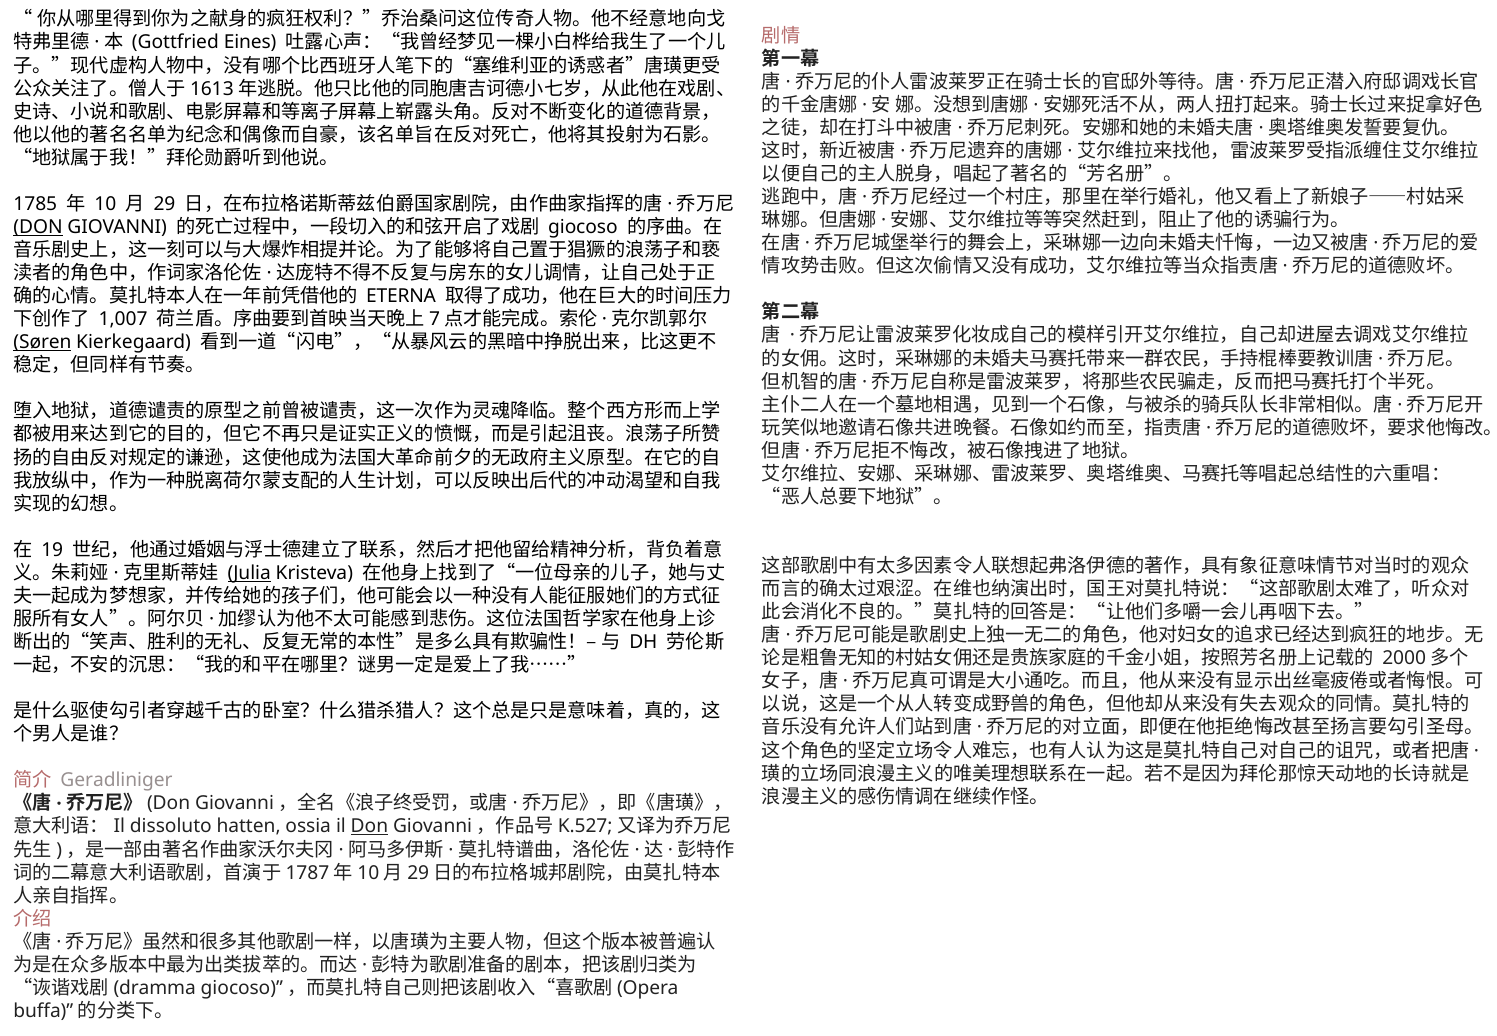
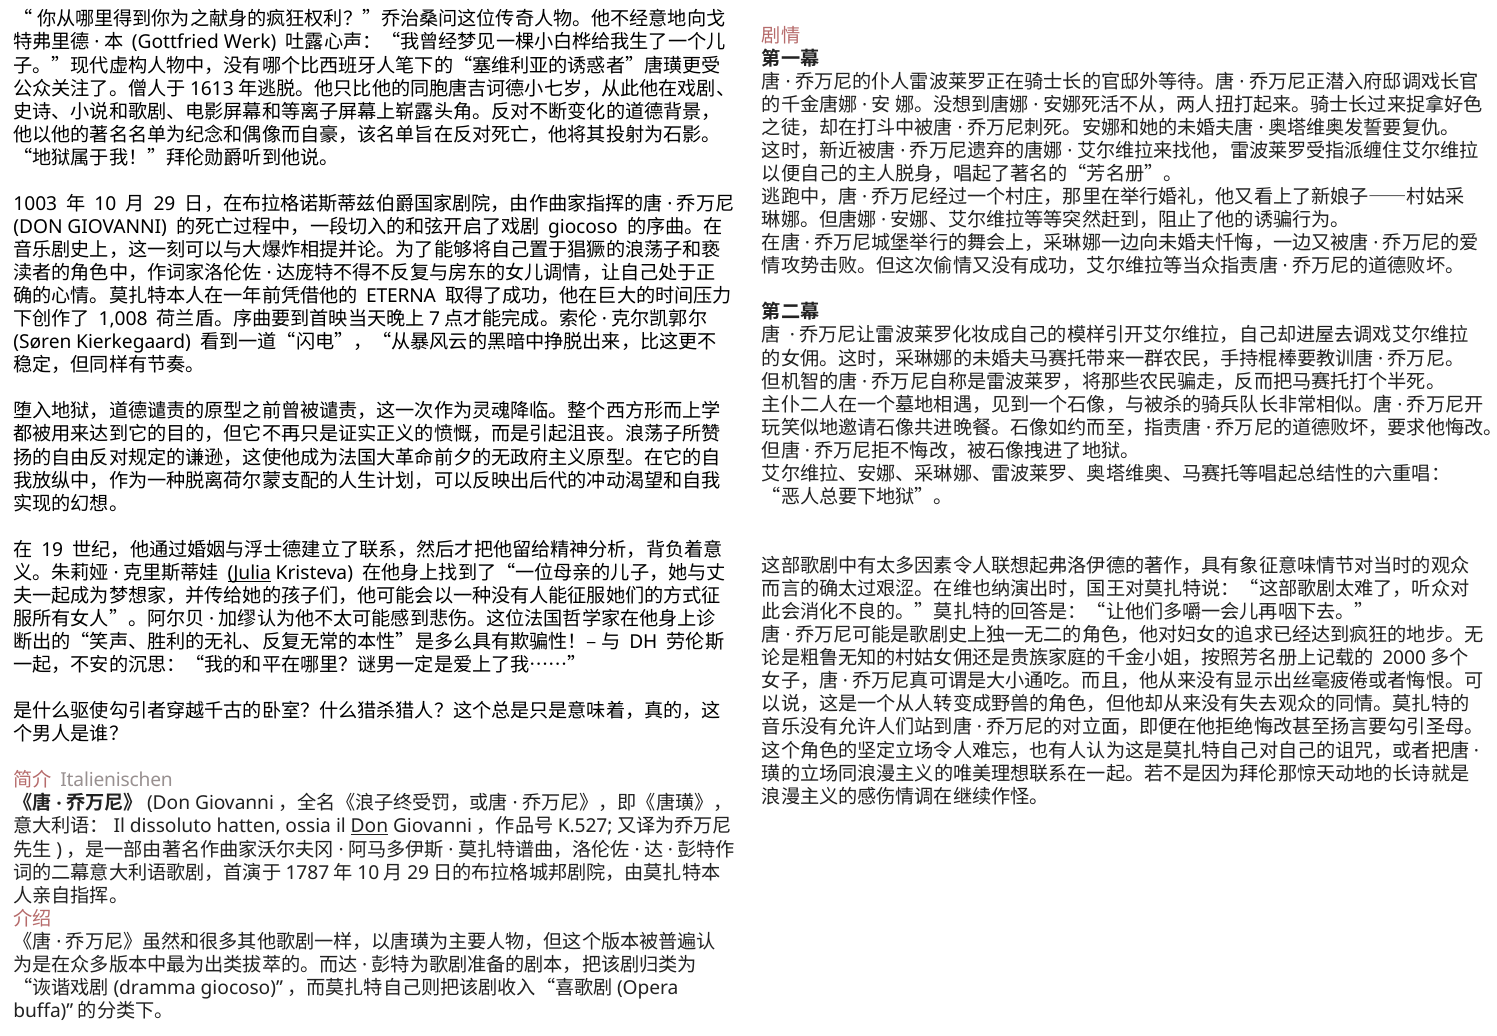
Eines: Eines -> Werk (250, 43)
1785: 1785 -> 1003 (35, 204)
DON underline: present -> none (38, 227)
1,007: 1,007 -> 1,008 (123, 319)
Søren underline: present -> none (43, 343)
Geradliniger: Geradliniger -> Italienischen (117, 781)
